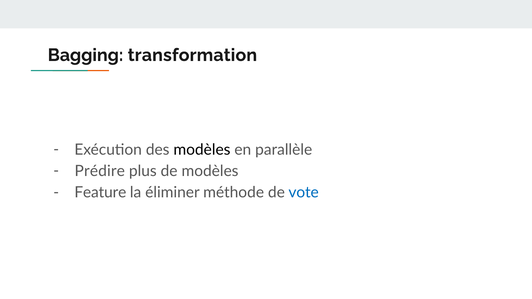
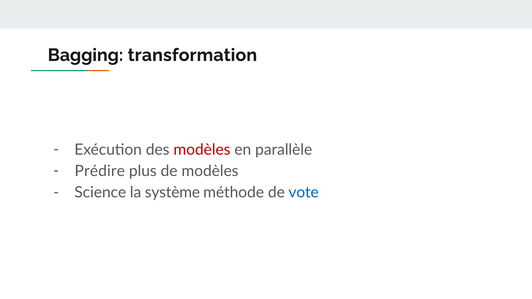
modèles colour: black -> red (202, 150)
Feature: Feature -> Science (100, 193)
éliminer: éliminer -> système (172, 193)
